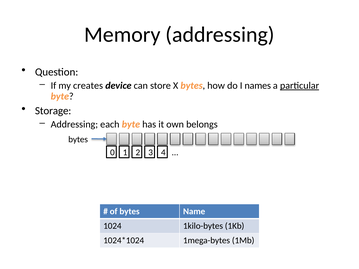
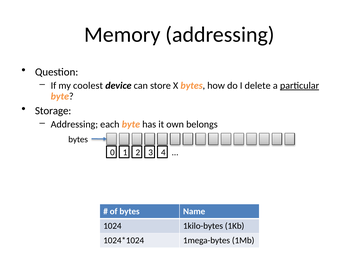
creates: creates -> coolest (88, 86)
names: names -> delete (258, 86)
